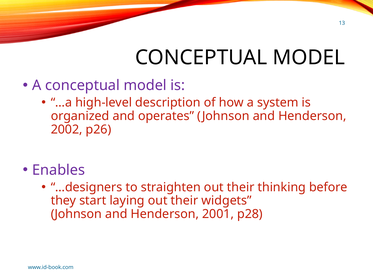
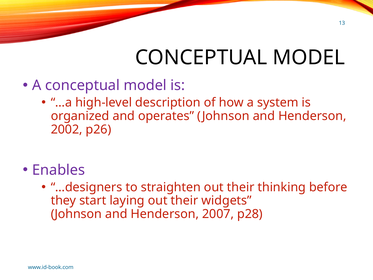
2001: 2001 -> 2007 (218, 214)
